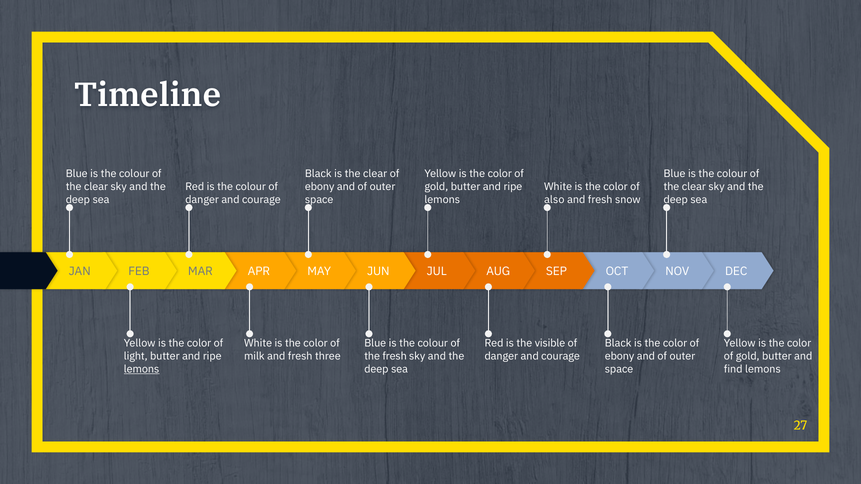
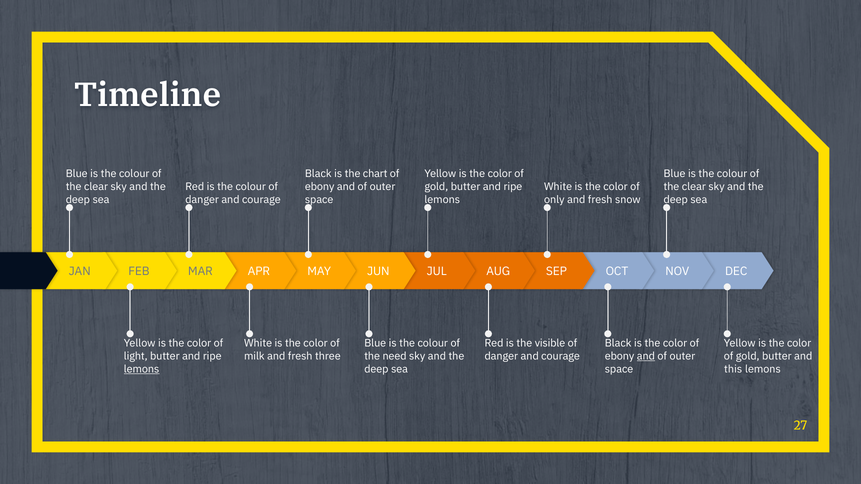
is the clear: clear -> chart (375, 174)
also: also -> only (554, 200)
the fresh: fresh -> need (395, 356)
and underline: none -> present (646, 356)
find: find -> this (733, 369)
